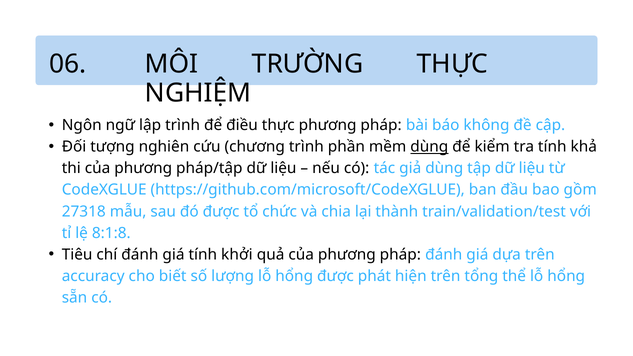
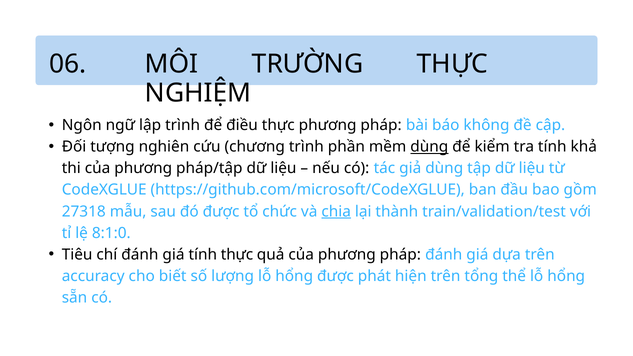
chia underline: none -> present (336, 211)
8:1:8: 8:1:8 -> 8:1:0 (111, 233)
tính khởi: khởi -> thực (237, 255)
